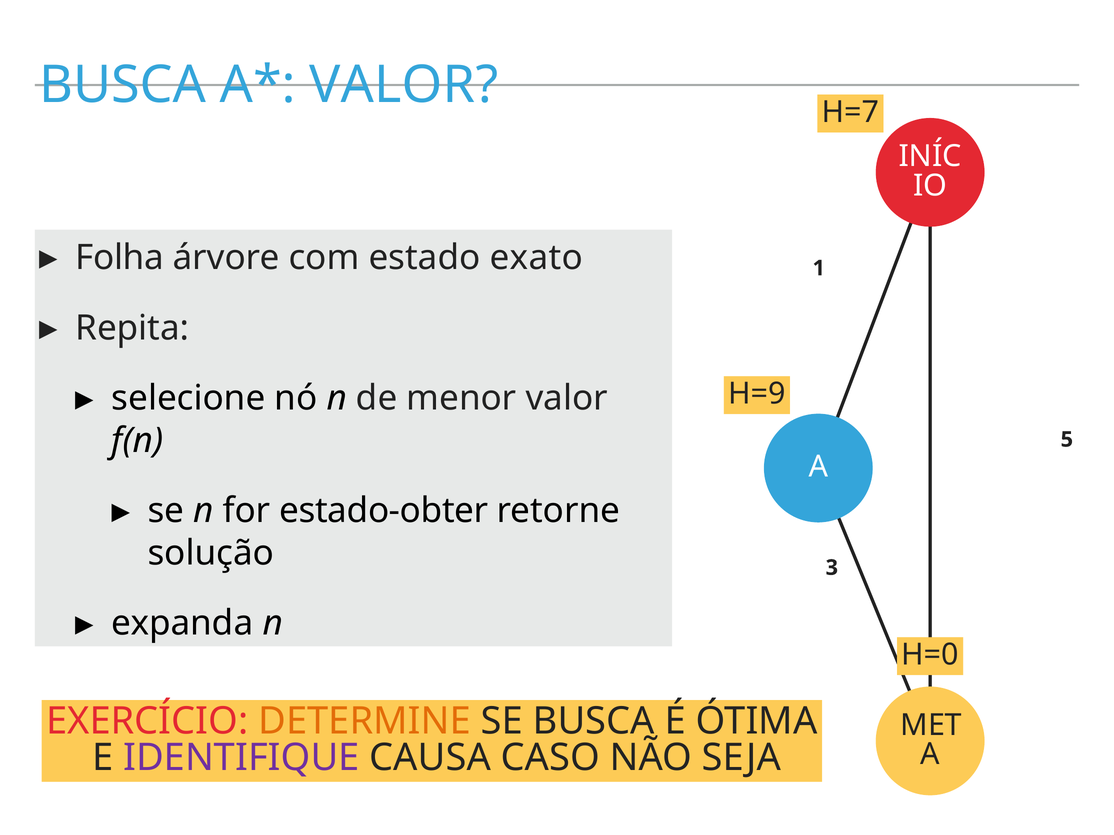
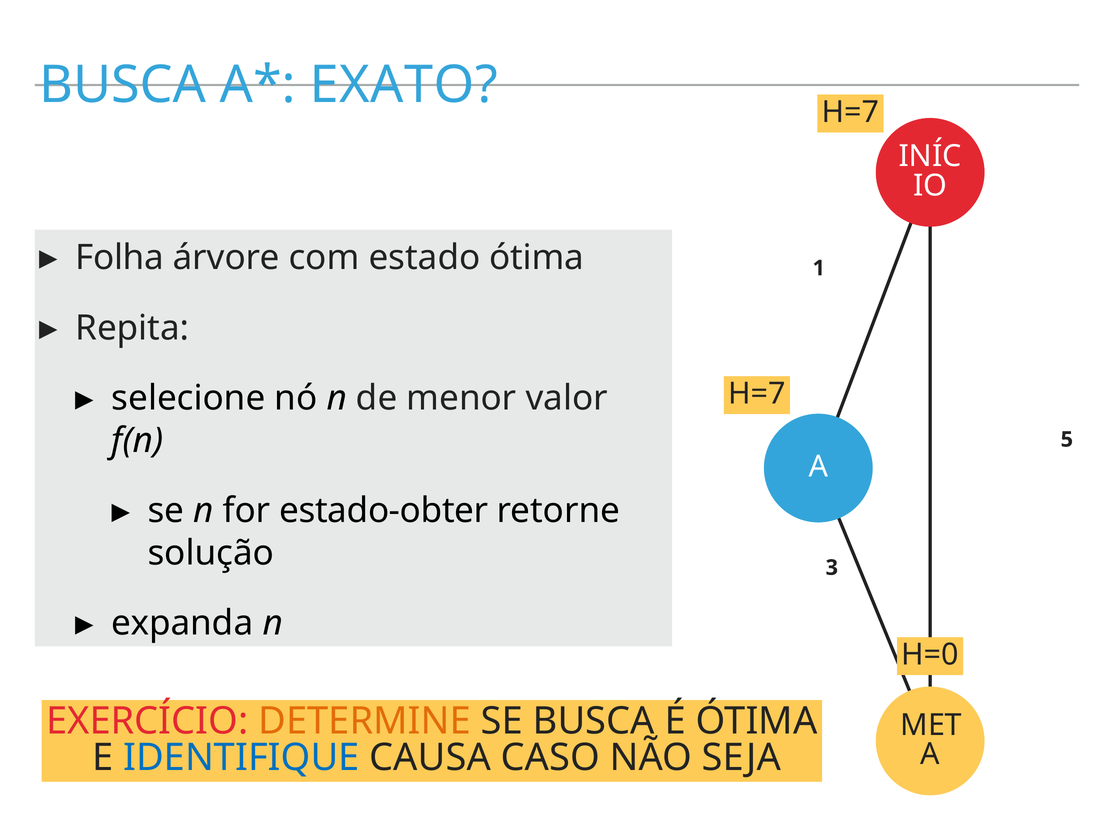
VALOR: VALOR -> EXATO (404, 85)
estado exato: exato -> ótima (537, 258)
H=9: H=9 -> H=7 (757, 394)
IDENTIFIQUE colour: purple -> blue (241, 758)
